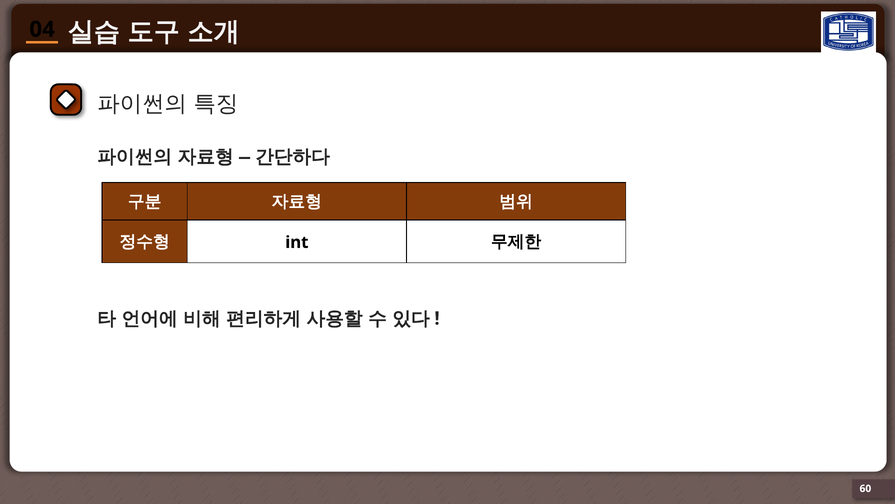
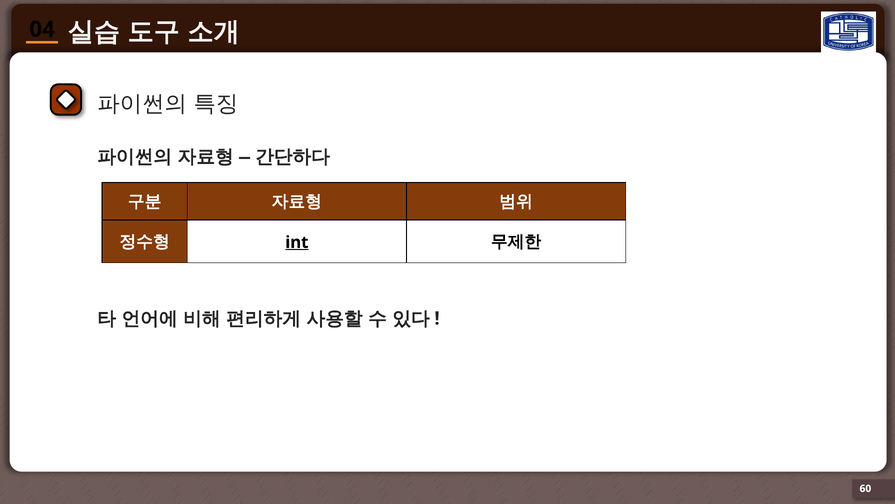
int underline: none -> present (297, 242)
